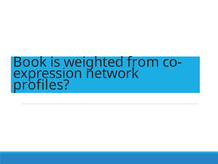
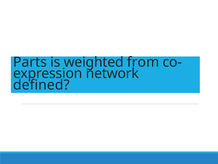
Book: Book -> Parts (30, 62)
profiles: profiles -> defined (41, 85)
